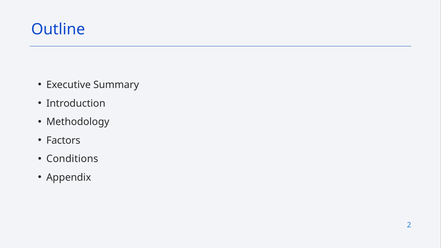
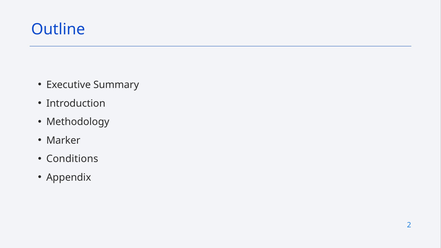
Factors: Factors -> Marker (63, 140)
